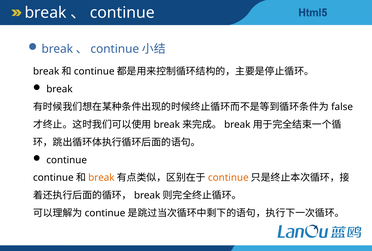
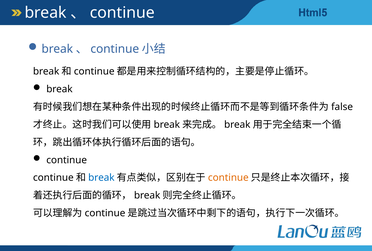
break colour: orange -> blue (101, 178)
